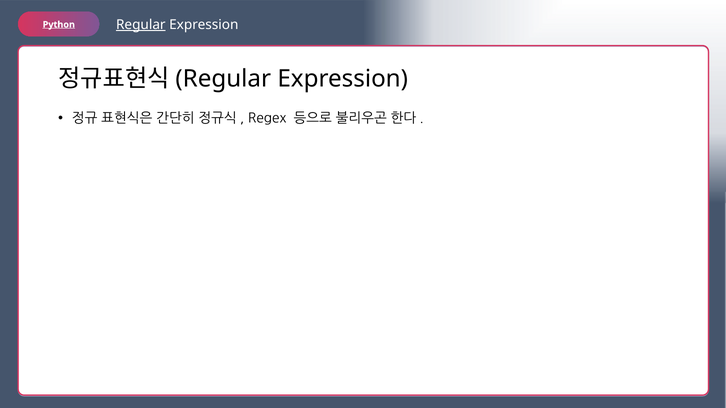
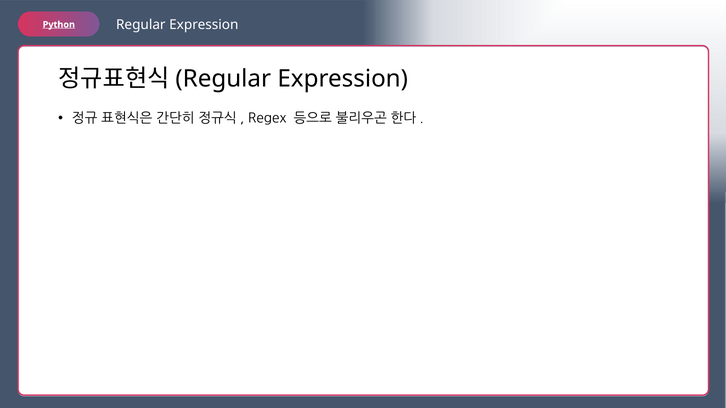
Regular underline: present -> none (141, 25)
